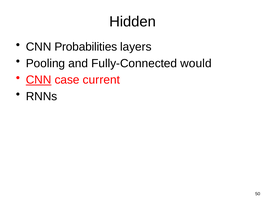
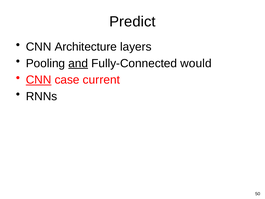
Hidden: Hidden -> Predict (132, 22)
Probabilities: Probabilities -> Architecture (86, 47)
and underline: none -> present (78, 63)
